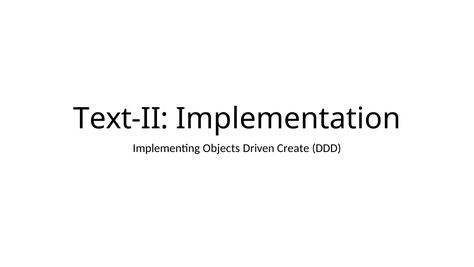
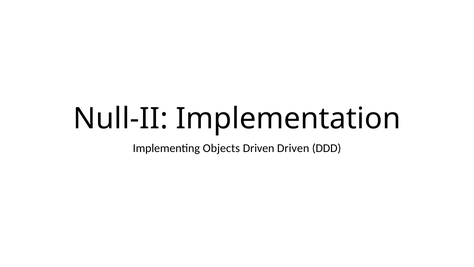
Text-II: Text-II -> Null-II (121, 118)
Driven Create: Create -> Driven (293, 148)
